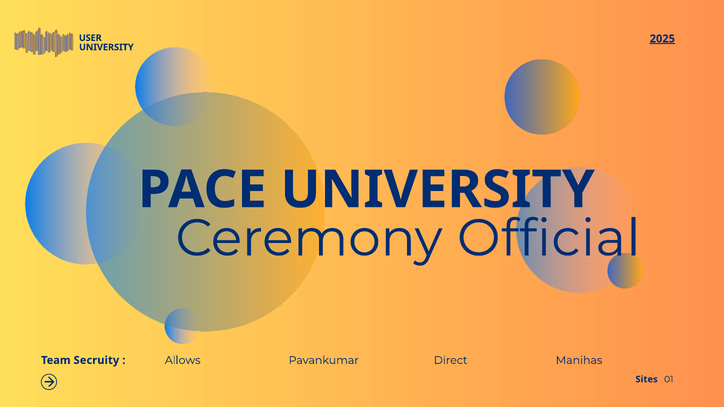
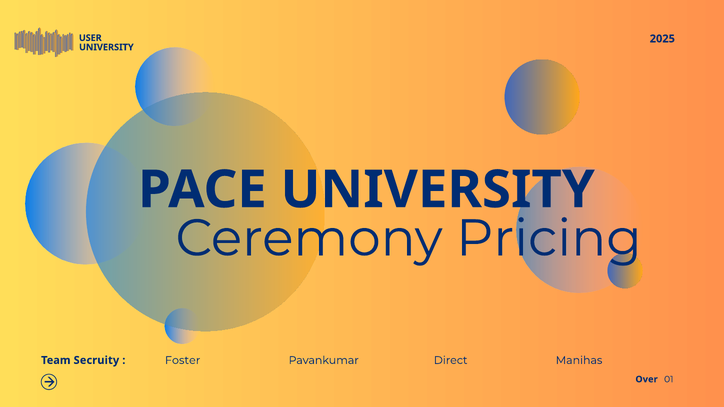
2025 underline: present -> none (662, 39)
Official: Official -> Pricing (549, 239)
Allows: Allows -> Foster (183, 360)
Sites: Sites -> Over (647, 380)
